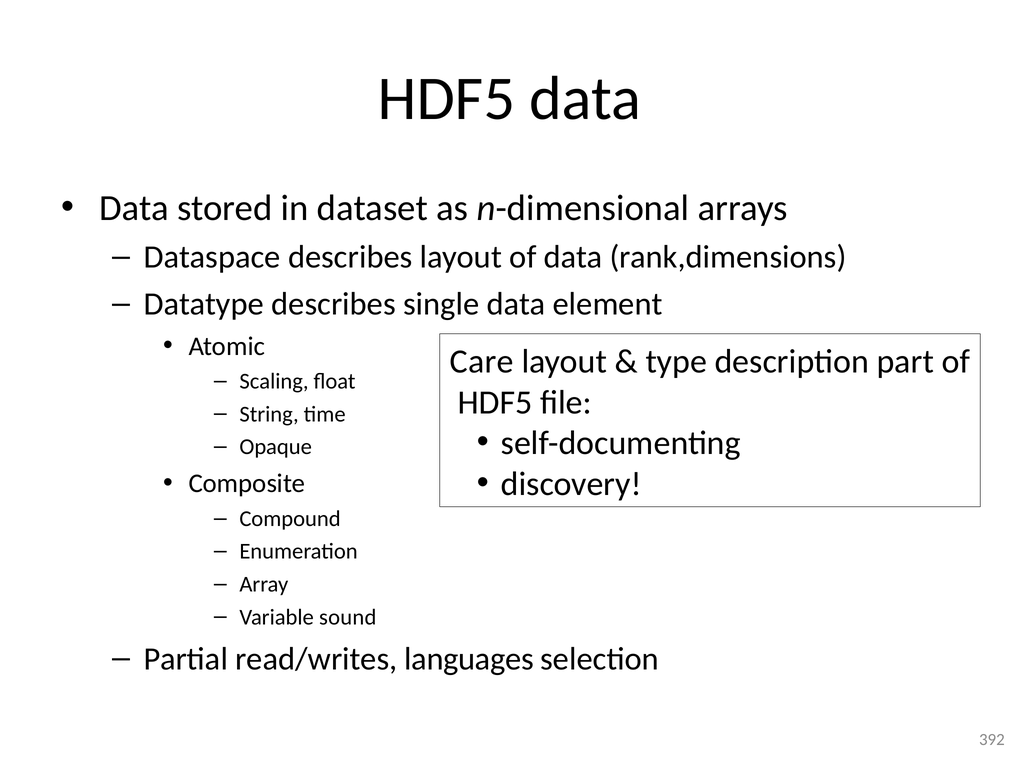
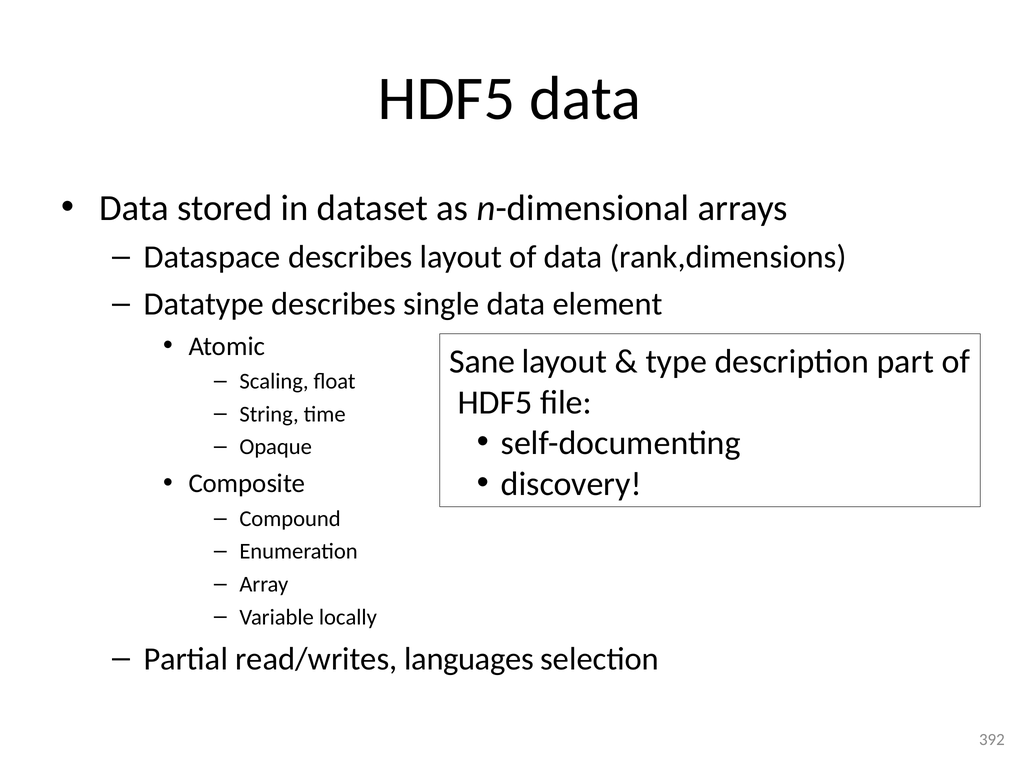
Care: Care -> Sane (482, 362)
sound: sound -> locally (348, 617)
